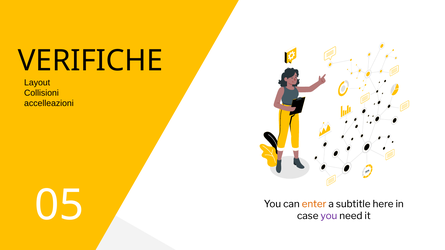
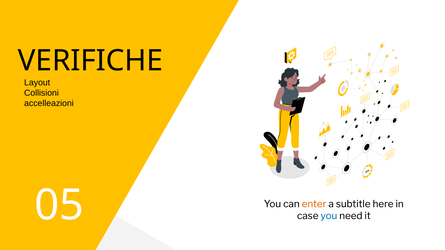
you colour: purple -> blue (329, 216)
